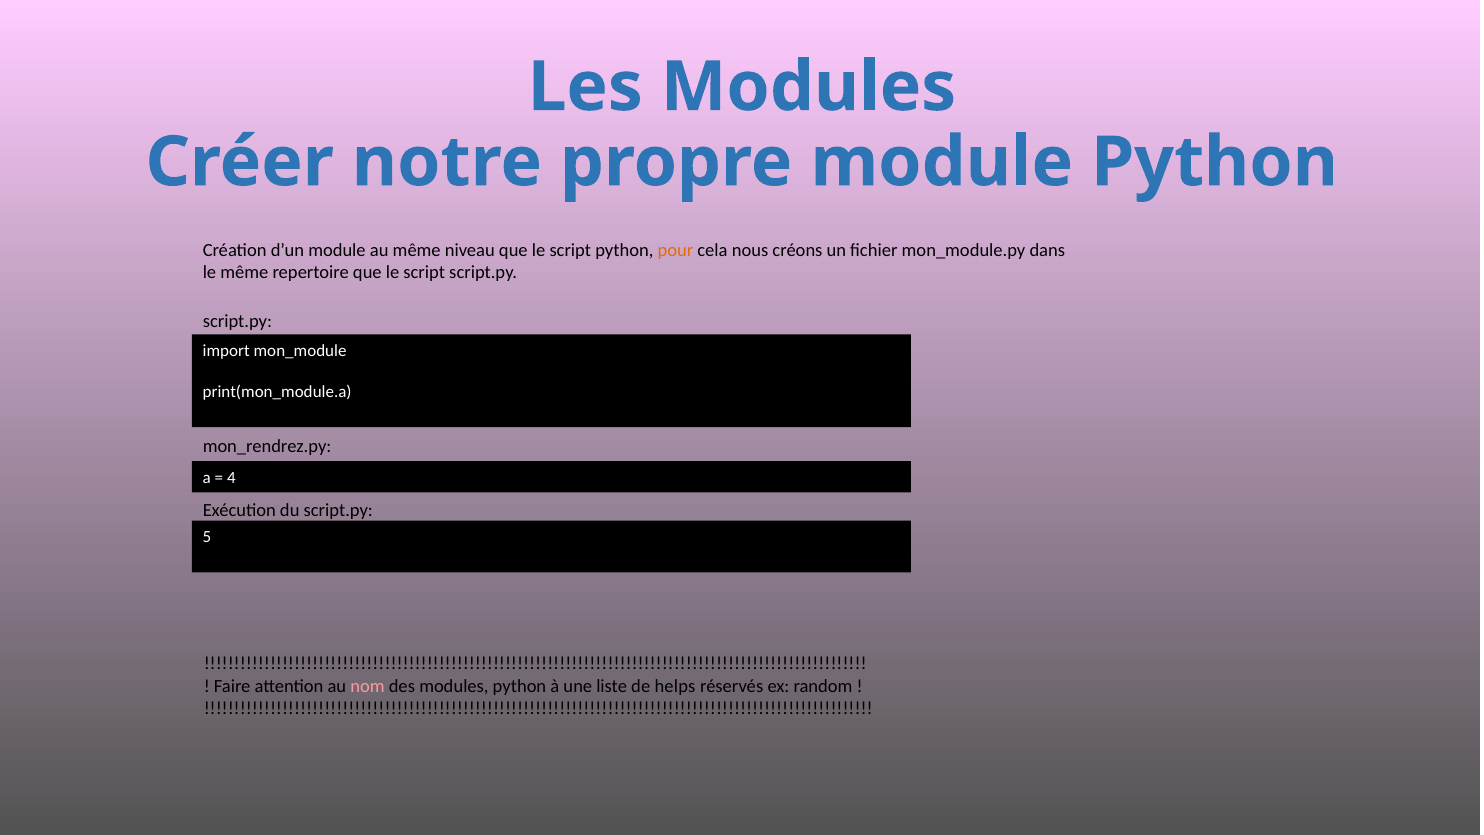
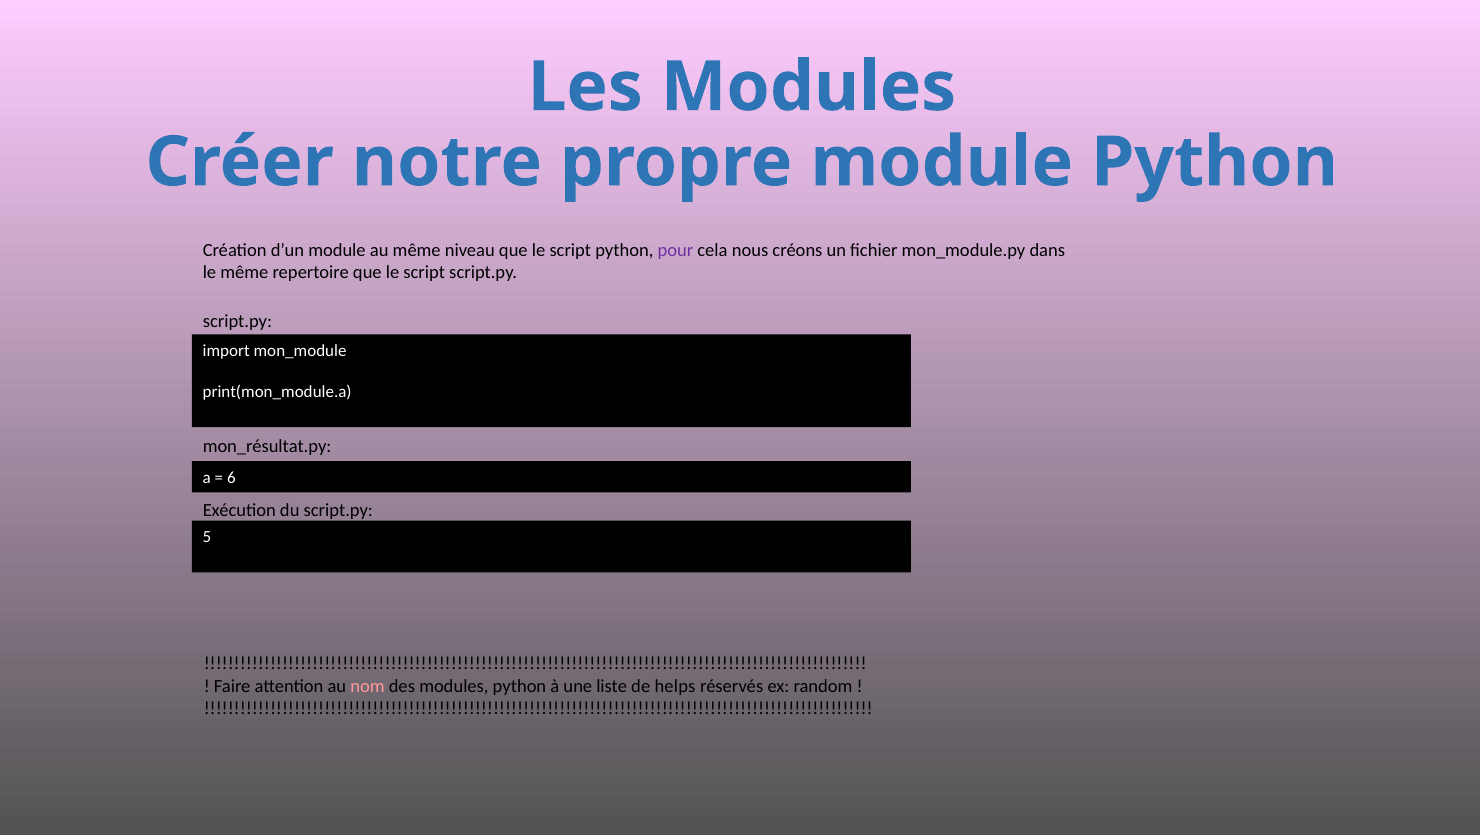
pour colour: orange -> purple (675, 250)
mon_rendrez.py: mon_rendrez.py -> mon_résultat.py (267, 446)
4: 4 -> 6 (231, 478)
